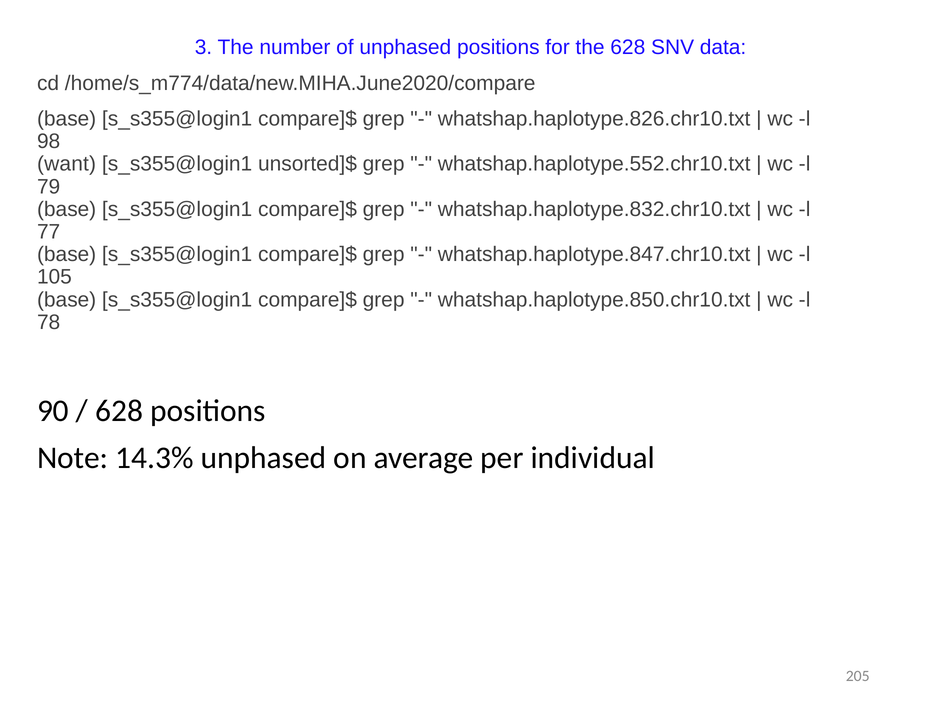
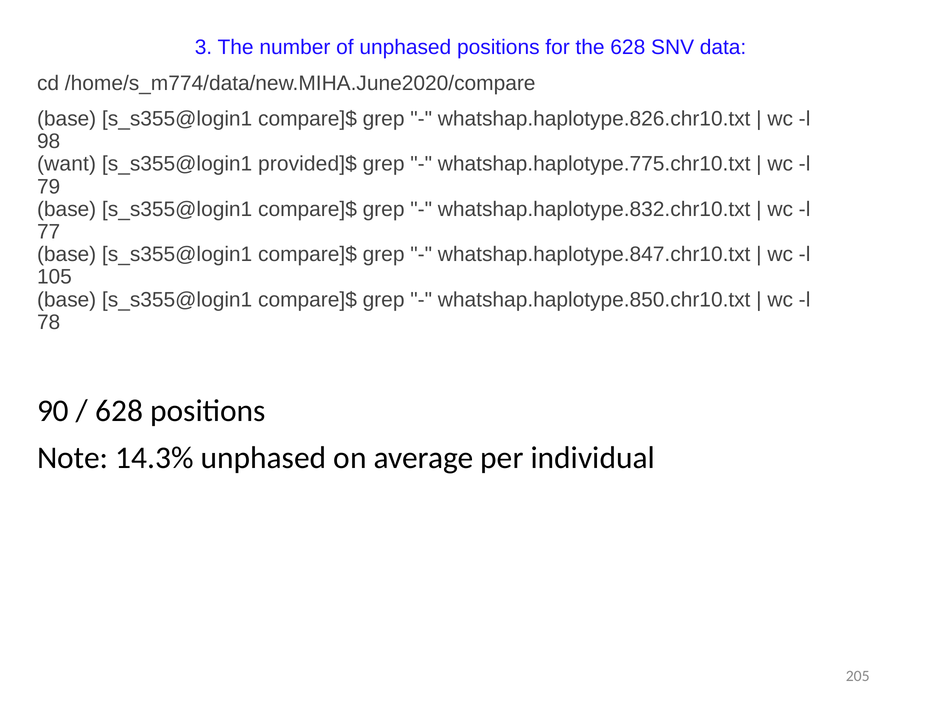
unsorted]$: unsorted]$ -> provided]$ (307, 164)
whatshap.haplotype.552.chr10.txt: whatshap.haplotype.552.chr10.txt -> whatshap.haplotype.775.chr10.txt (594, 164)
